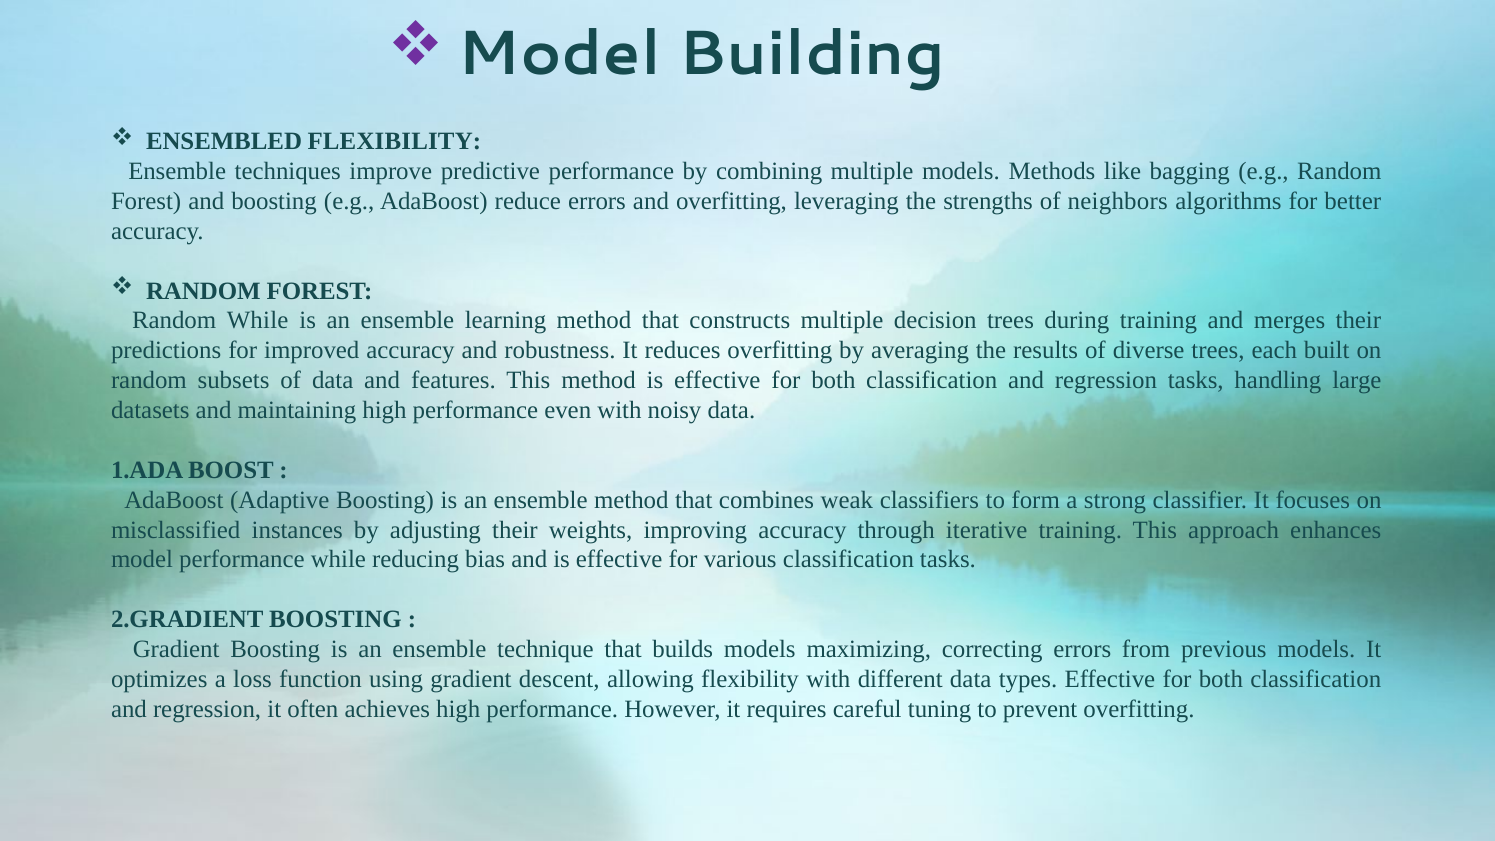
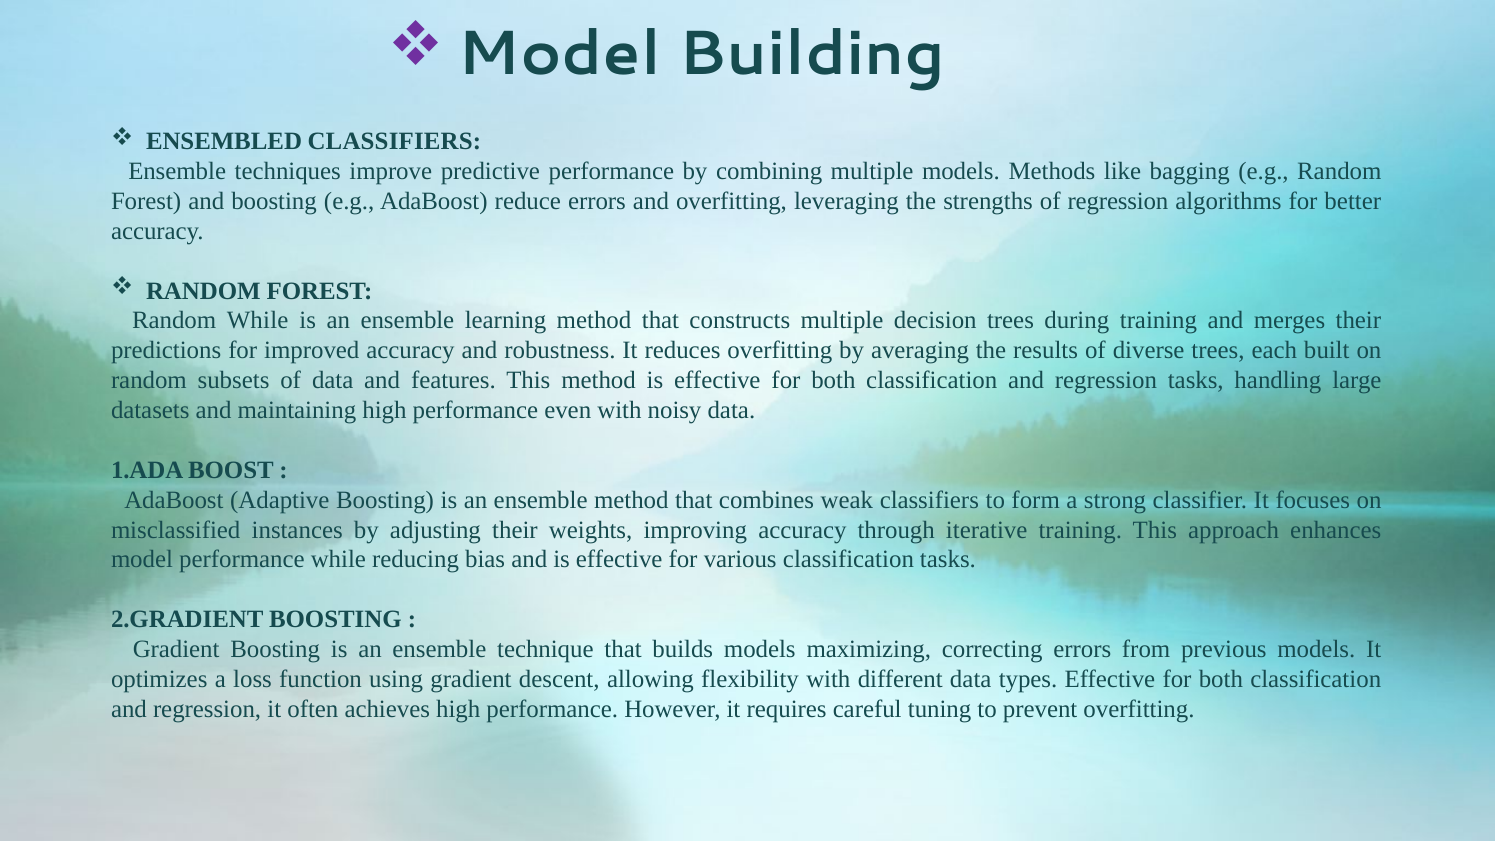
ENSEMBLED FLEXIBILITY: FLEXIBILITY -> CLASSIFIERS (394, 141)
of neighbors: neighbors -> regression (1118, 201)
